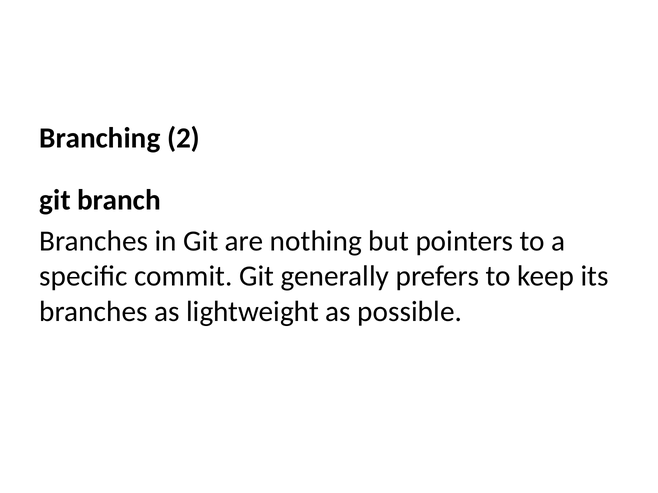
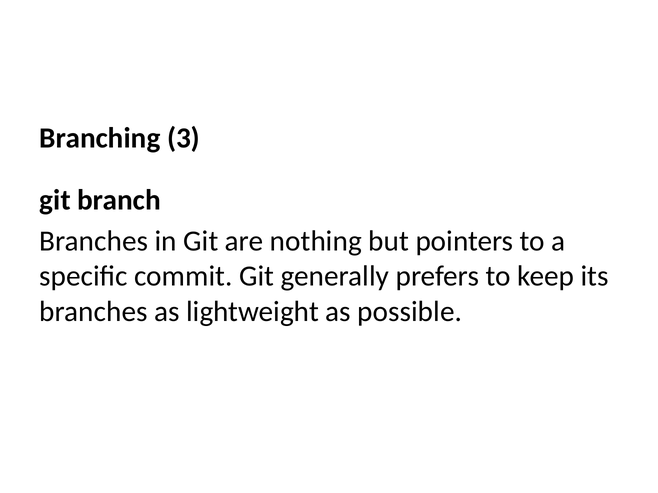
2: 2 -> 3 (184, 138)
